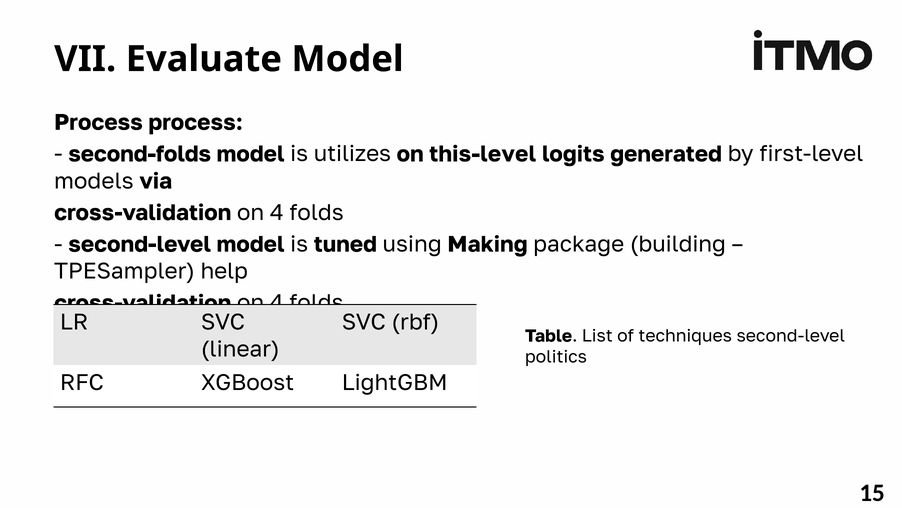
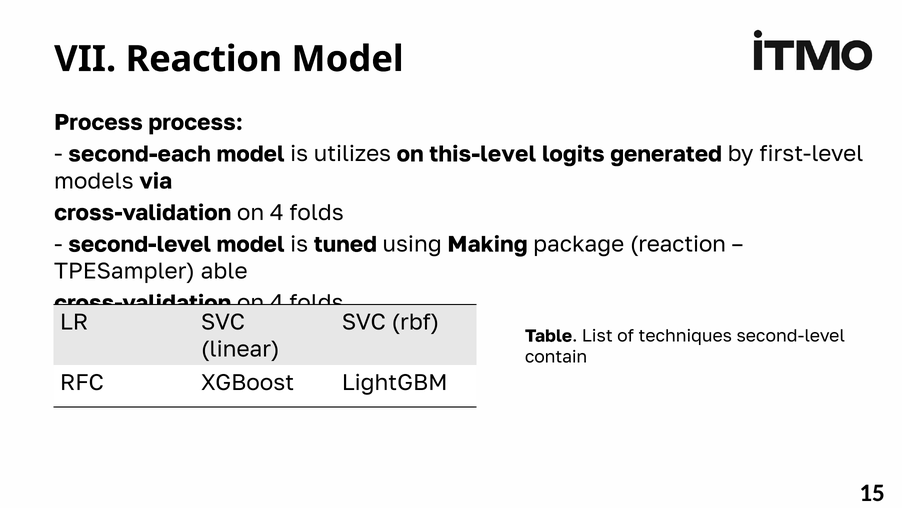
VII Evaluate: Evaluate -> Reaction (204, 59)
second-folds: second-folds -> second-each (140, 154)
package building: building -> reaction (678, 244)
help: help -> able (224, 271)
politics: politics -> contain (556, 357)
